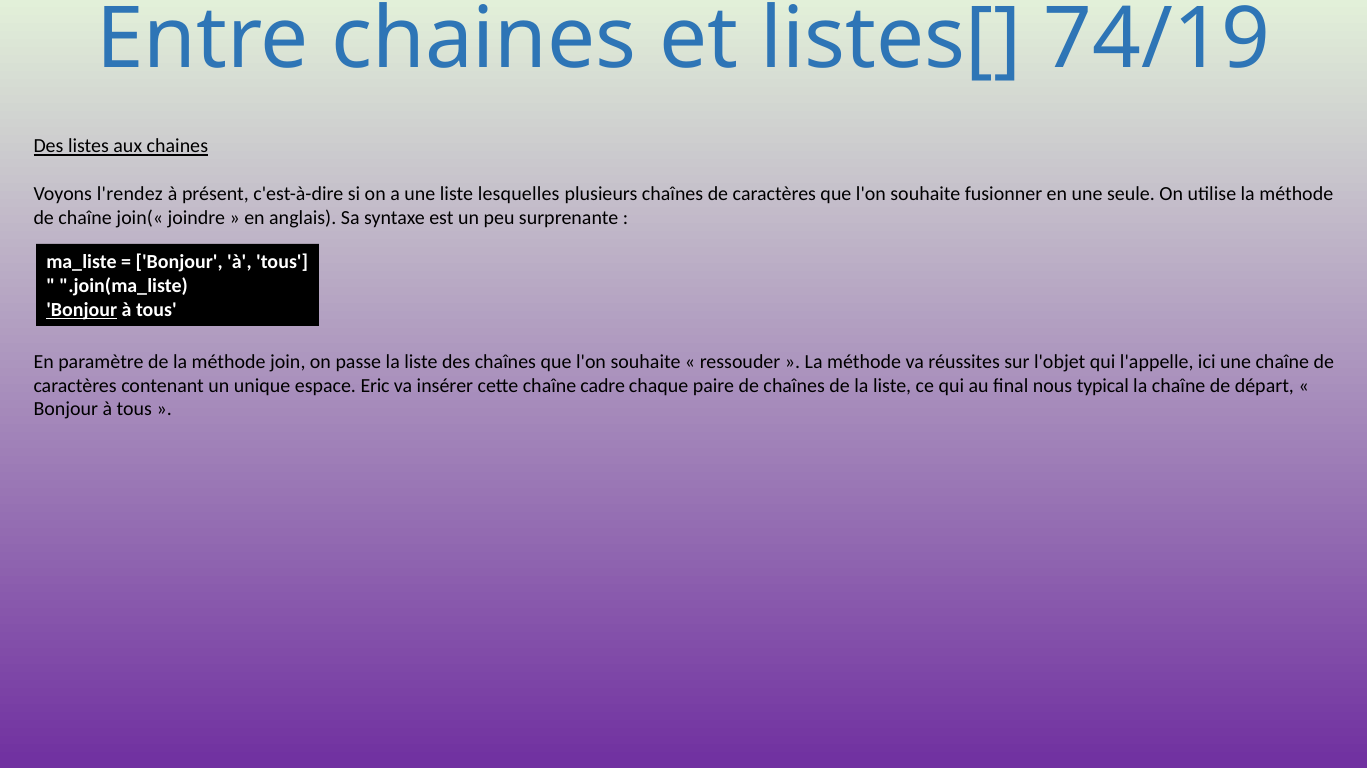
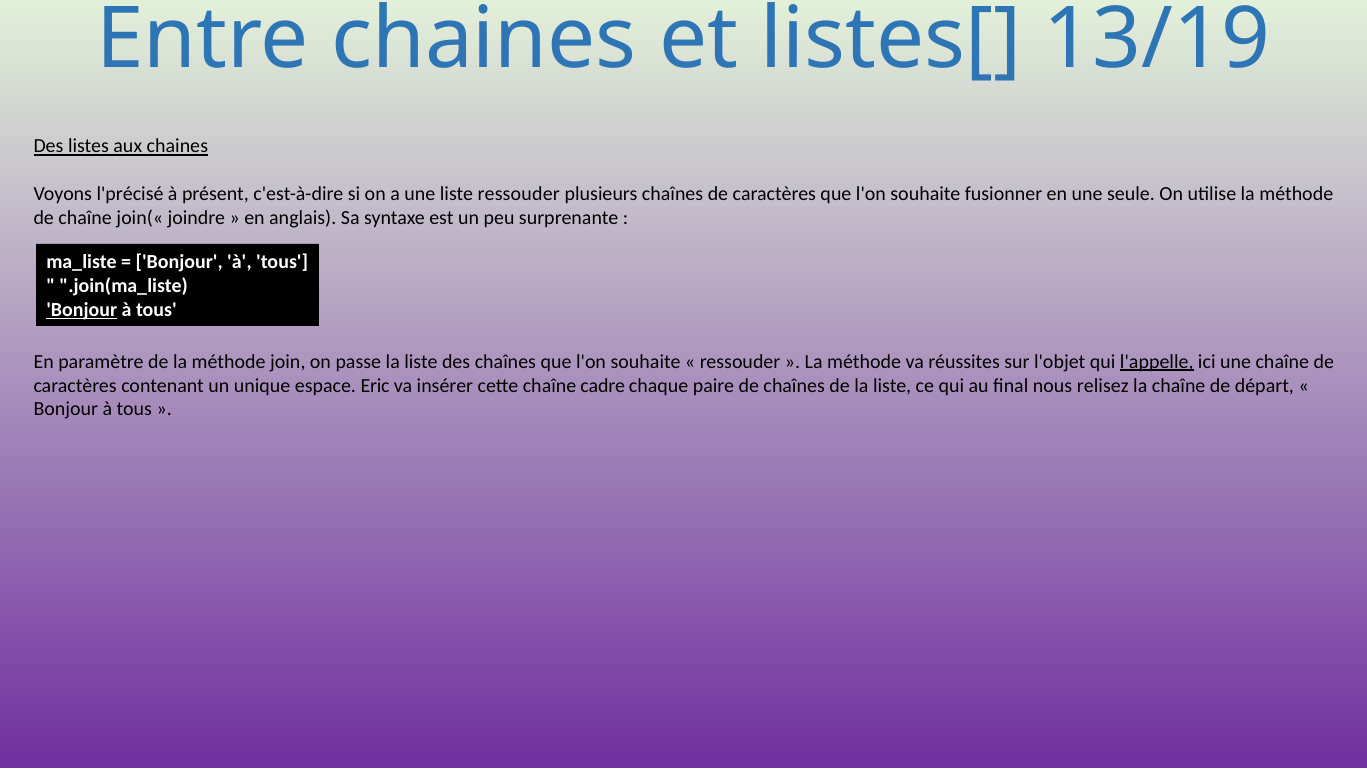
74/19: 74/19 -> 13/19 (1157, 39)
l'rendez: l'rendez -> l'précisé (130, 194)
liste lesquelles: lesquelles -> ressouder (519, 194)
l'appelle underline: none -> present (1157, 361)
typical: typical -> relisez (1103, 385)
